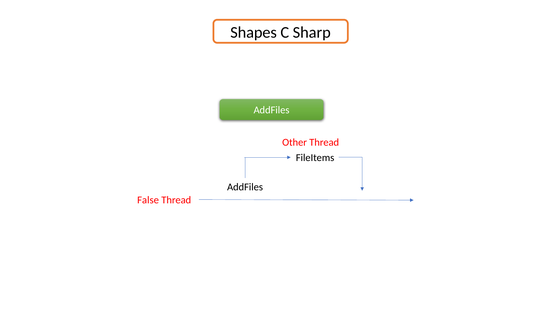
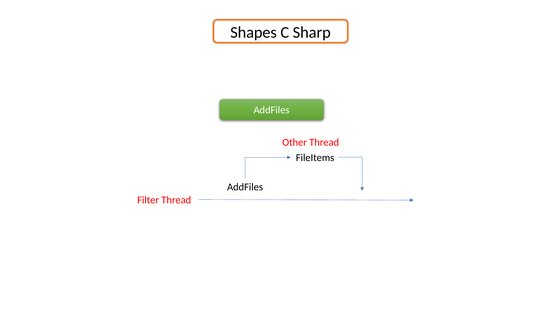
False: False -> Filter (148, 200)
